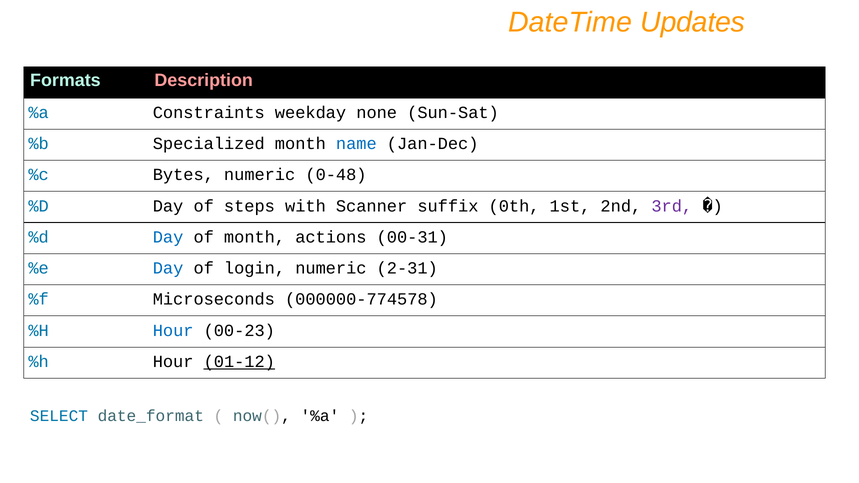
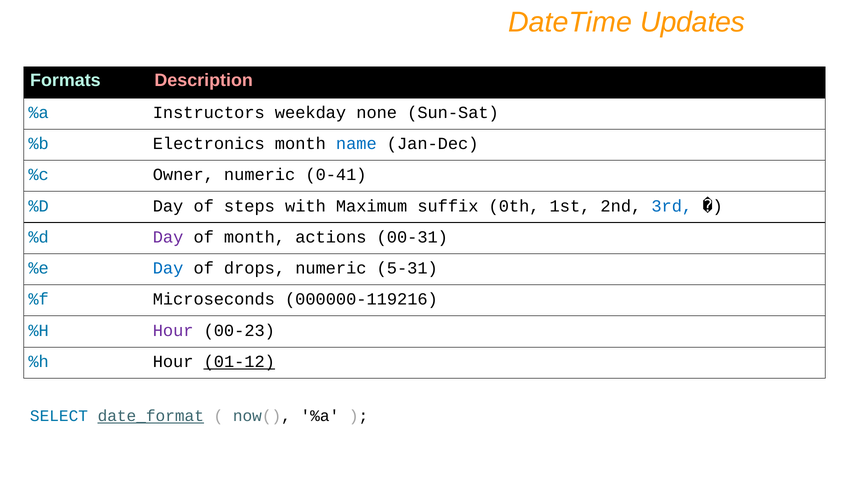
Constraints: Constraints -> Instructors (209, 113)
Specialized: Specialized -> Electronics (209, 144)
Bytes: Bytes -> Owner (183, 175)
0-48: 0-48 -> 0-41 (336, 175)
Scanner: Scanner -> Maximum (372, 206)
3rd colour: purple -> blue (672, 206)
Day colour: blue -> purple (168, 237)
login: login -> drops (255, 268)
2-31: 2-31 -> 5-31 (407, 268)
000000-774578: 000000-774578 -> 000000-119216 (361, 299)
Hour colour: blue -> purple (173, 331)
date_format underline: none -> present (151, 416)
